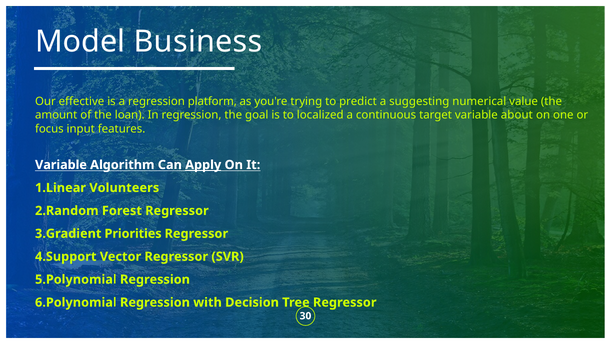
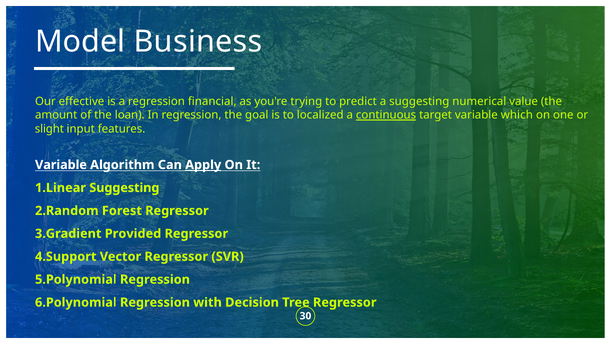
platform: platform -> financial (212, 101)
continuous underline: none -> present (386, 115)
about: about -> which (517, 115)
focus: focus -> slight (49, 129)
Volunteers: Volunteers -> Suggesting (124, 188)
Priorities: Priorities -> Provided (133, 233)
